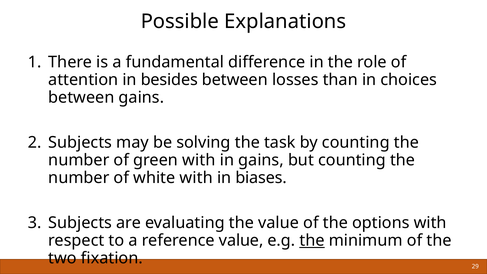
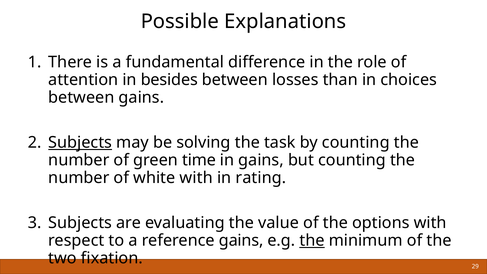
Subjects underline: none -> present (80, 143)
green with: with -> time (199, 160)
biases: biases -> rating (261, 178)
reference value: value -> gains (241, 240)
